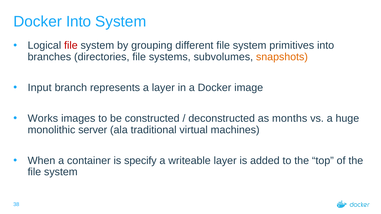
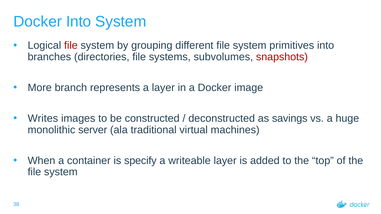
snapshots colour: orange -> red (282, 57)
Input: Input -> More (40, 88)
Works: Works -> Writes (43, 119)
months: months -> savings (290, 119)
